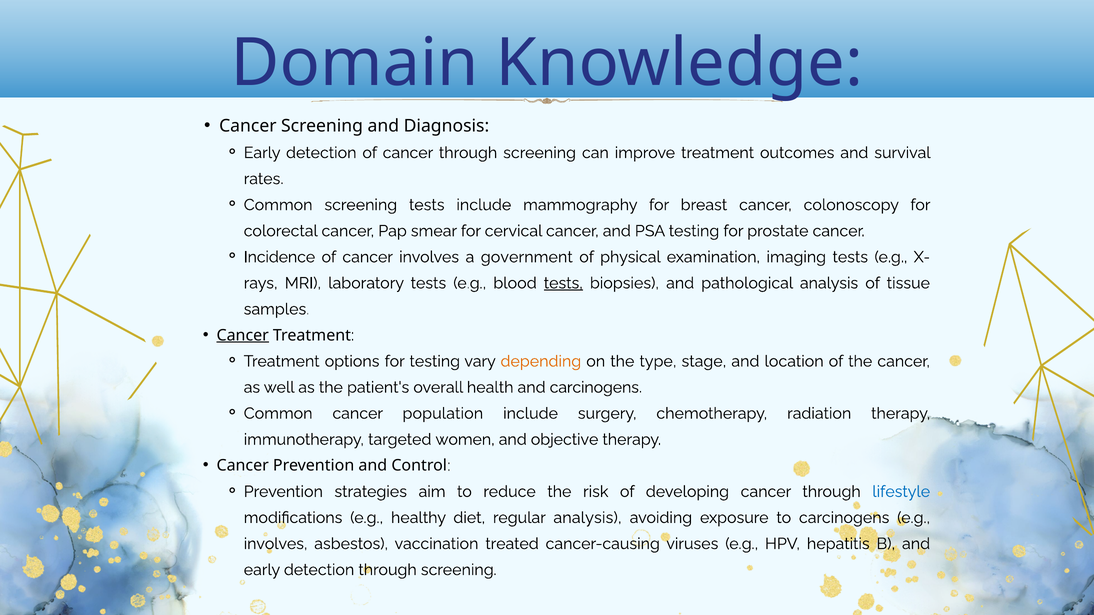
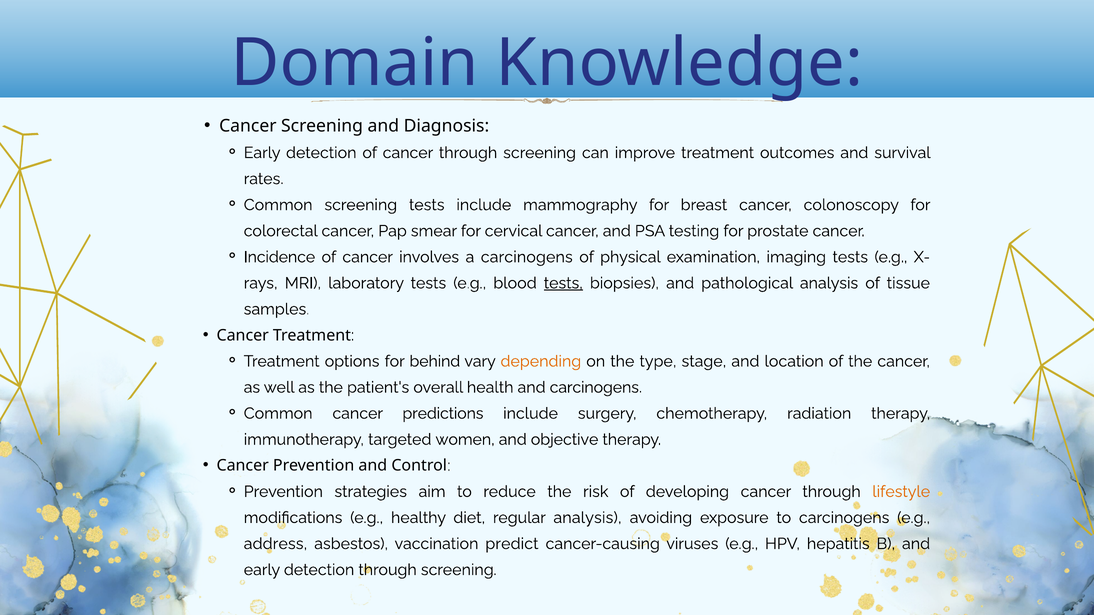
a government: government -> carcinogens (527, 257)
Cancer underline: present -> none (243, 335)
for testing: testing -> behind (435, 362)
population: population -> predictions (443, 414)
lifestyle colour: blue -> orange (901, 492)
involves: involves -> address (275, 544)
treated: treated -> predict (512, 544)
